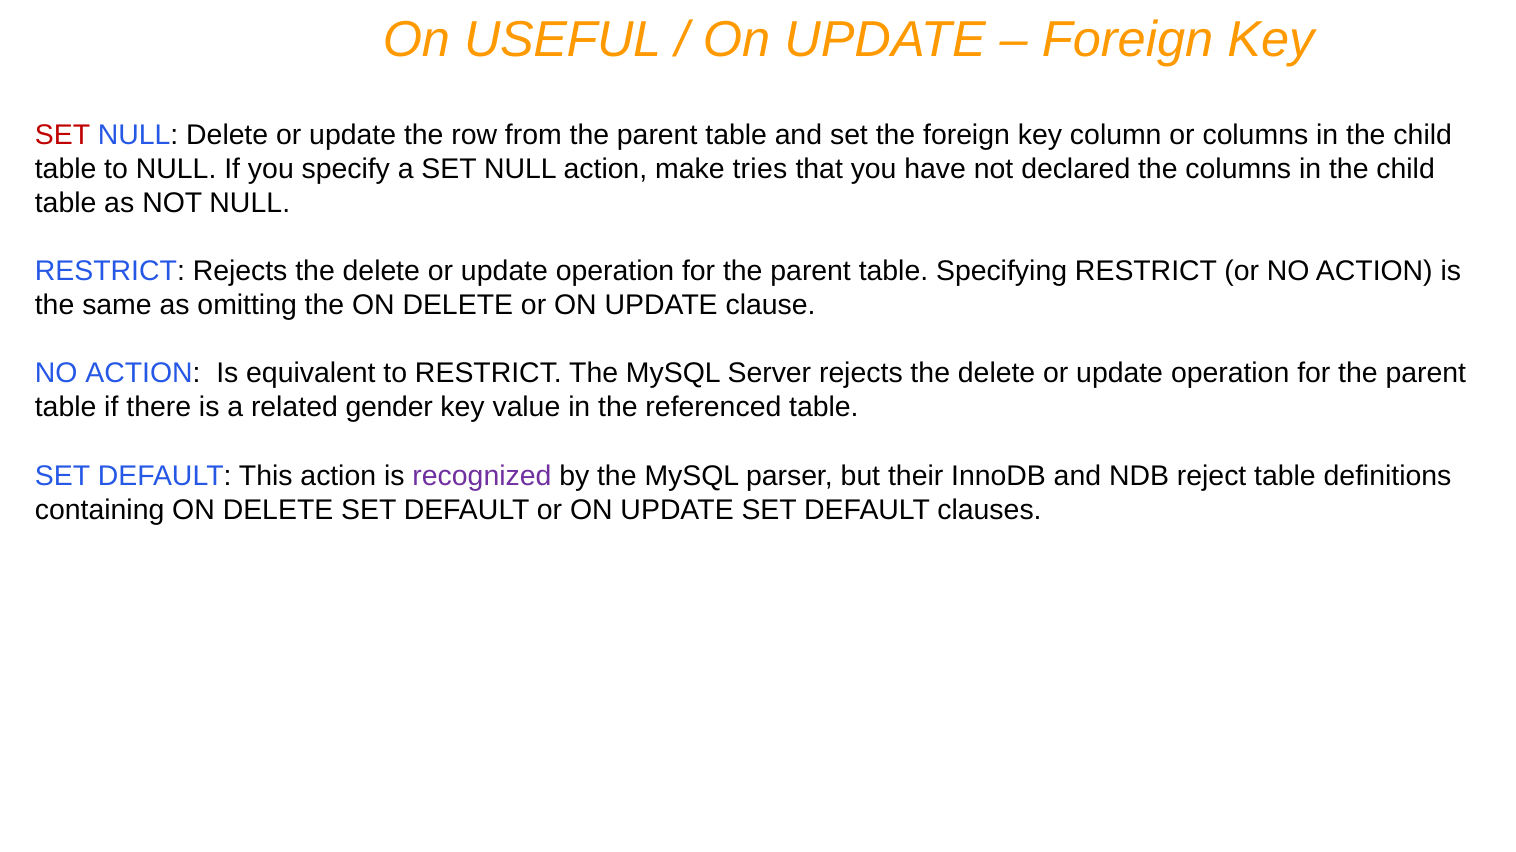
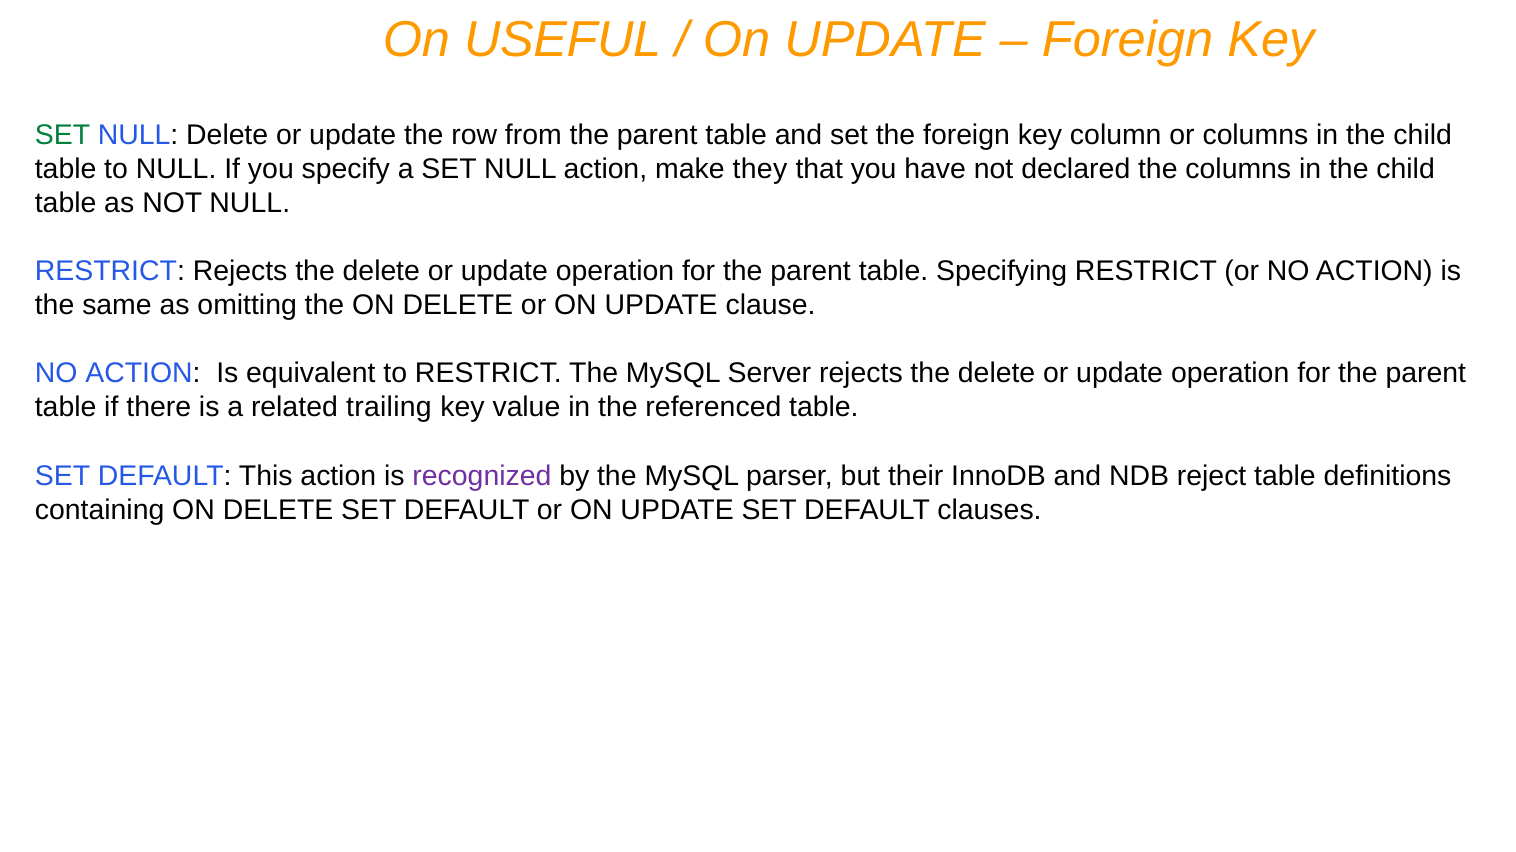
SET colour: red -> green (63, 135)
tries: tries -> they (760, 169)
gender: gender -> trailing (389, 408)
